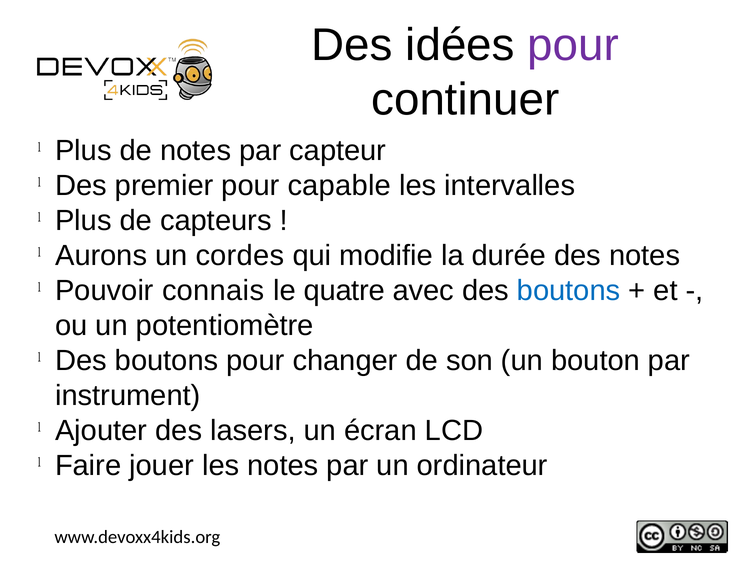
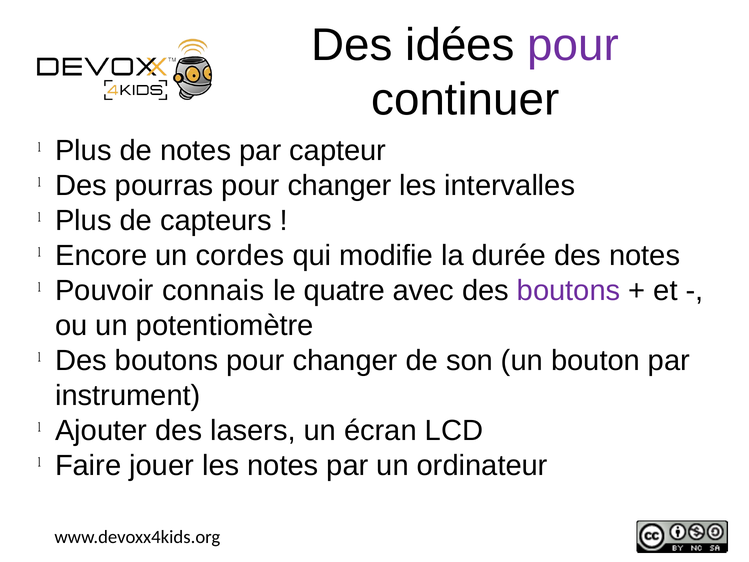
premier: premier -> pourras (164, 186)
capable: capable -> changer (340, 186)
Aurons: Aurons -> Encore (101, 256)
boutons colour: blue -> purple (569, 290)
